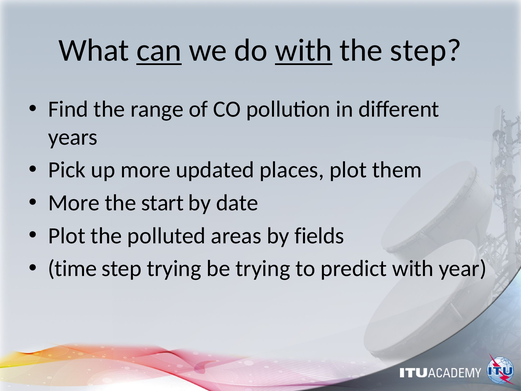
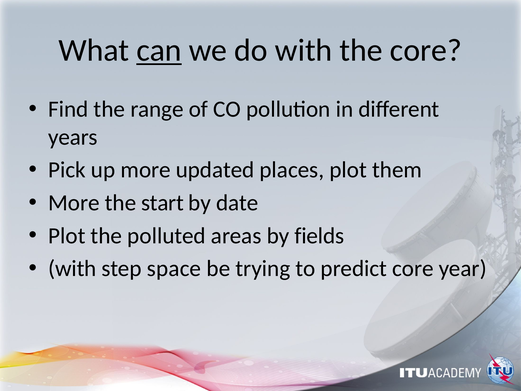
with underline: present -> none (304, 50)
the step: step -> core (426, 50)
time: time -> with (72, 268)
step trying: trying -> space (174, 268)
predict with: with -> core (413, 268)
